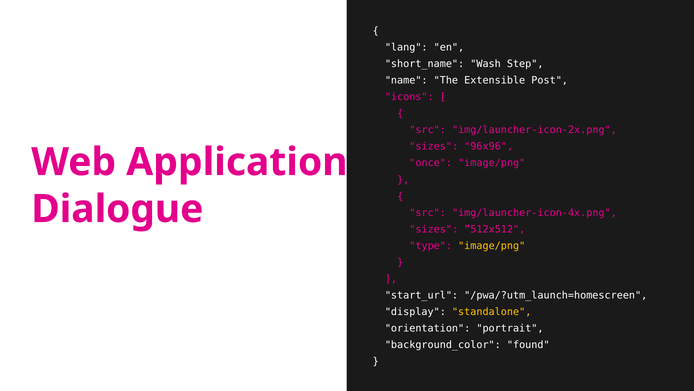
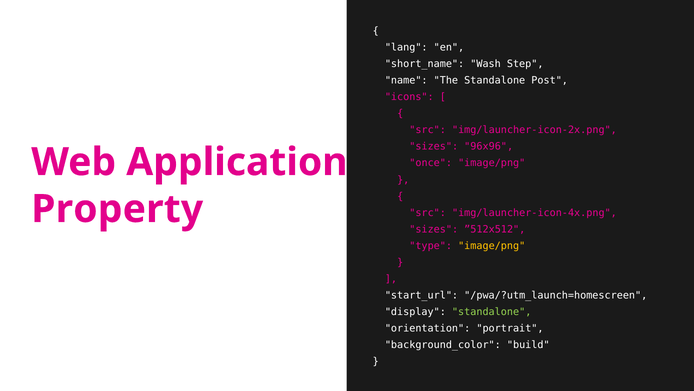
The Extensible: Extensible -> Standalone (495, 80)
Dialogue: Dialogue -> Property (117, 209)
standalone colour: yellow -> light green (492, 311)
found: found -> build (528, 344)
